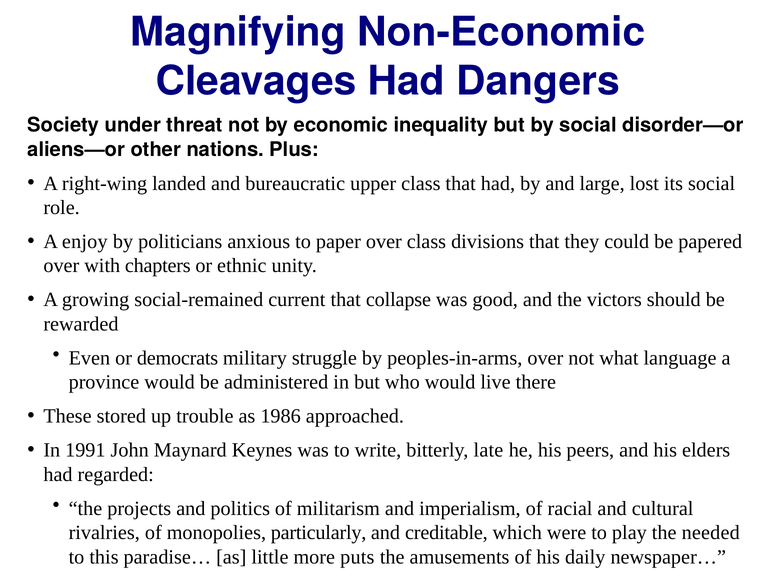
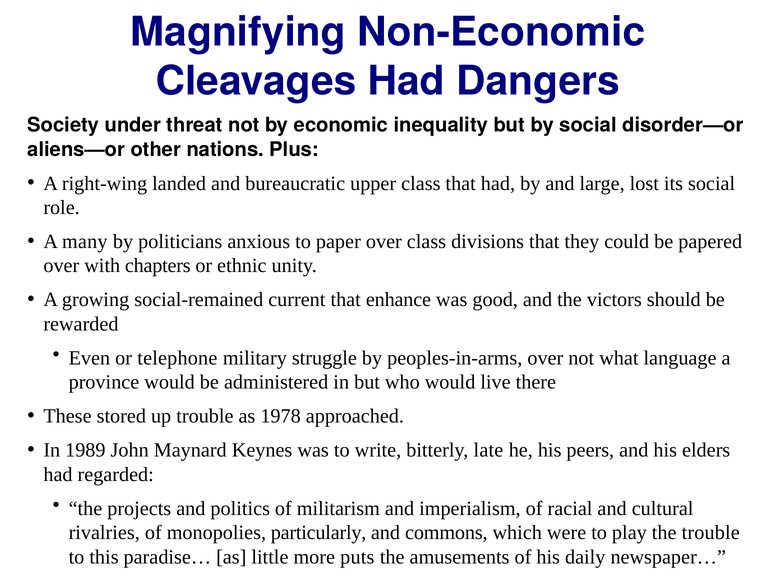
enjoy: enjoy -> many (85, 241)
collapse: collapse -> enhance (398, 300)
democrats: democrats -> telephone (177, 358)
1986: 1986 -> 1978 (281, 416)
1991: 1991 -> 1989 (85, 450)
creditable: creditable -> commons (446, 532)
the needed: needed -> trouble (711, 532)
